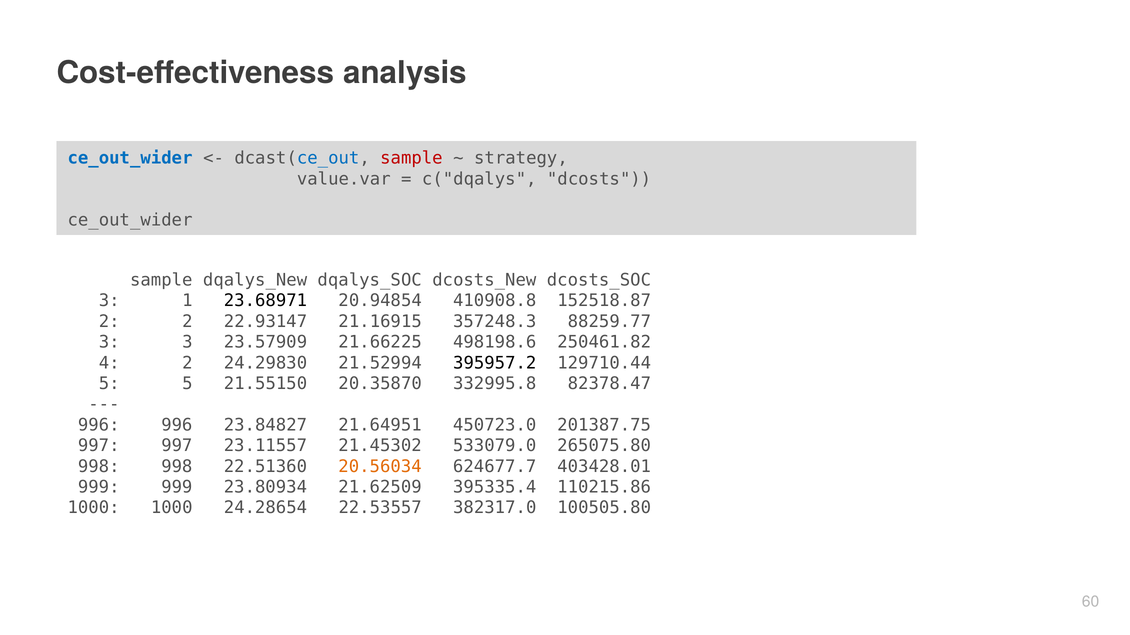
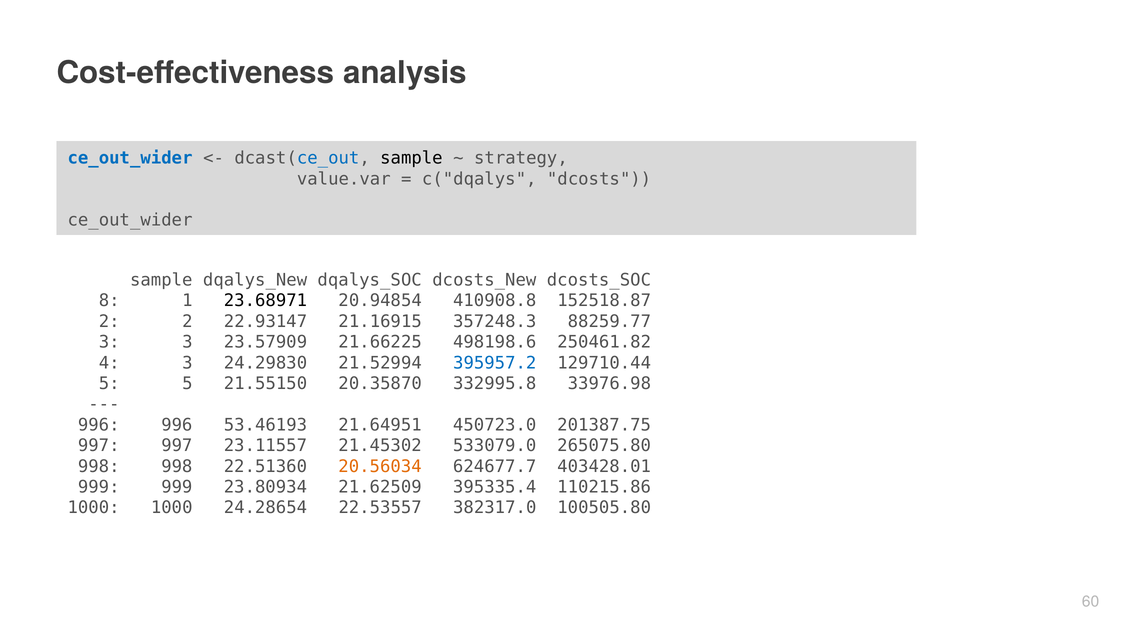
sample colour: red -> black (411, 158)
3: 3 -> 8 (109, 301)
4 2: 2 -> 3 (187, 363)
395957.2 colour: black -> blue (495, 363)
82378.47: 82378.47 -> 33976.98 (609, 384)
23.84827: 23.84827 -> 53.46193 (265, 425)
